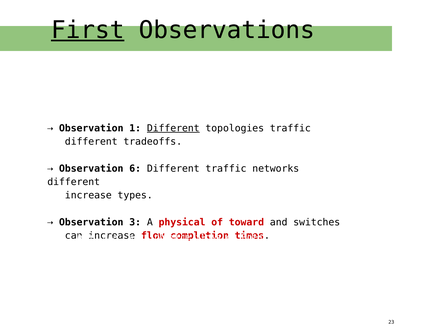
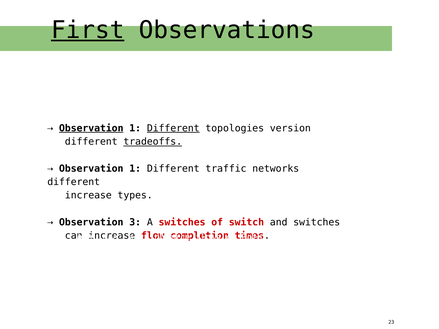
Observation underline: none -> present (91, 128)
topologies traffic: traffic -> version (290, 128)
tradeoffs underline: none -> present (153, 142)
6: 6 -> 1 (135, 169)
A physical: physical -> switches (182, 222)
toward: toward -> switch (246, 222)
